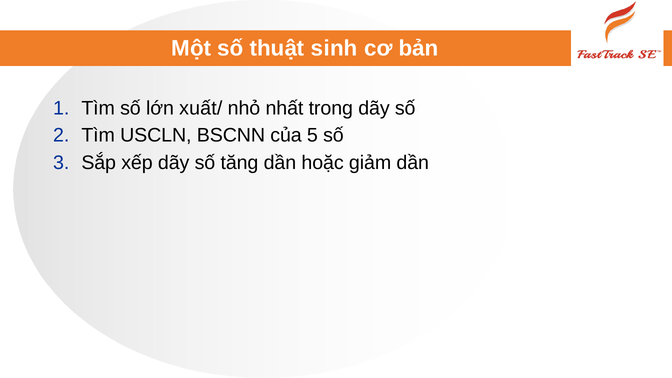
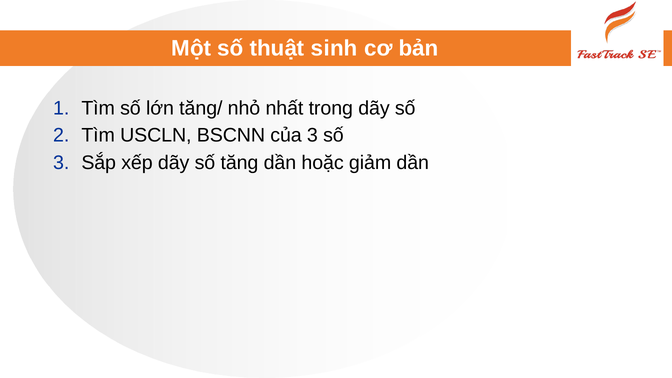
xuất/: xuất/ -> tăng/ (201, 108)
của 5: 5 -> 3 (312, 136)
